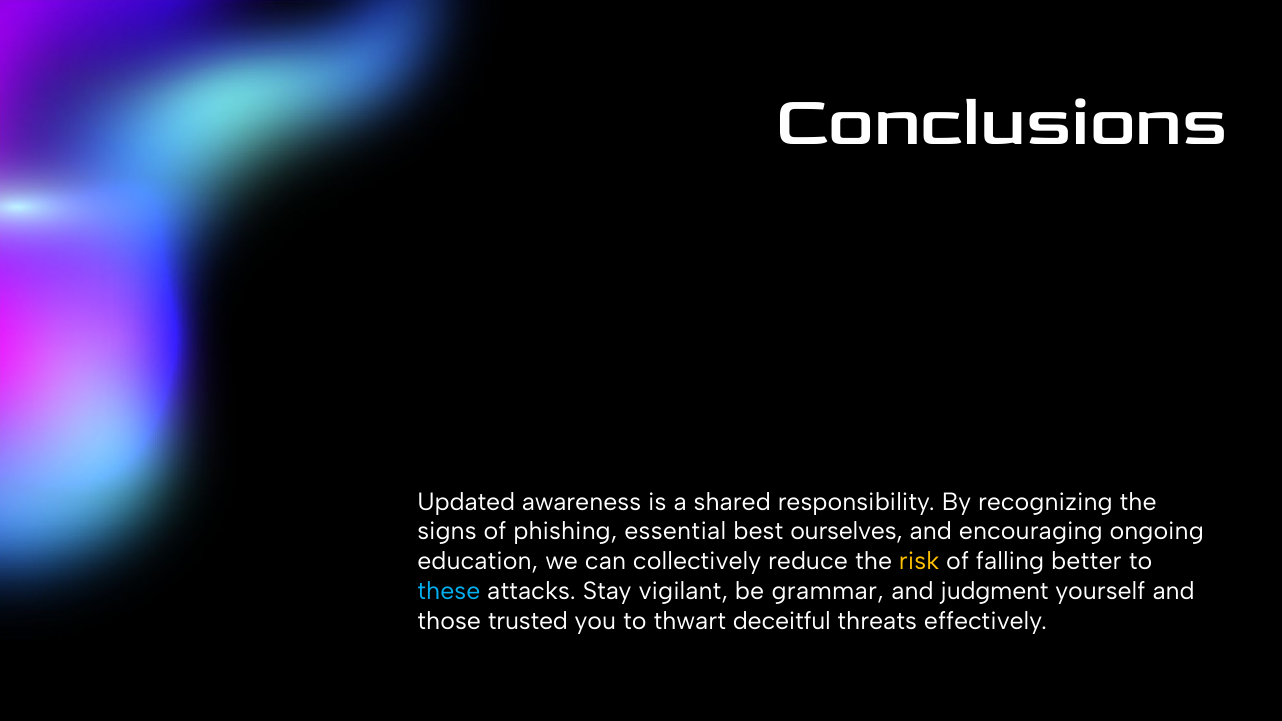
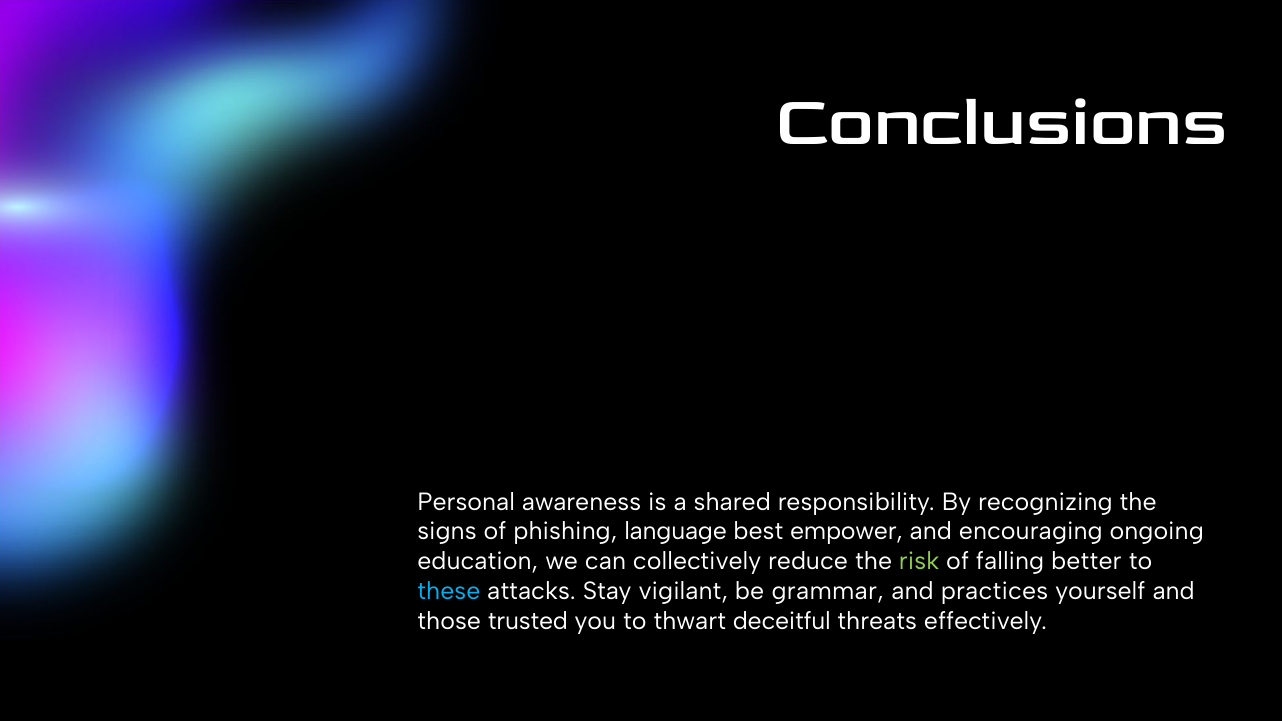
Updated: Updated -> Personal (466, 502)
essential: essential -> language (676, 532)
ourselves: ourselves -> empower (847, 532)
risk colour: yellow -> light green (919, 562)
judgment: judgment -> practices (995, 592)
